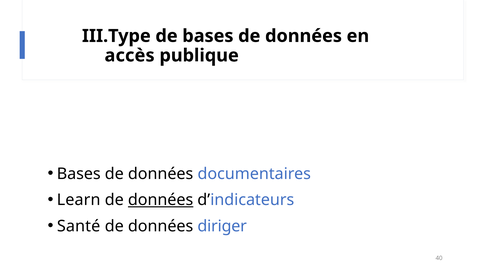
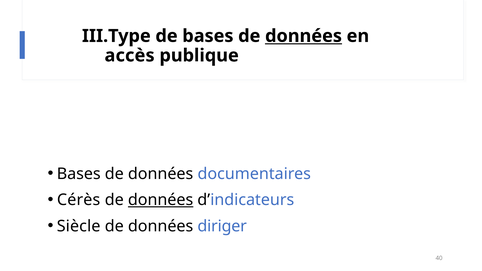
données underline: none -> present (304, 36)
Learn: Learn -> Cérès (79, 200)
Santé: Santé -> Siècle (79, 226)
